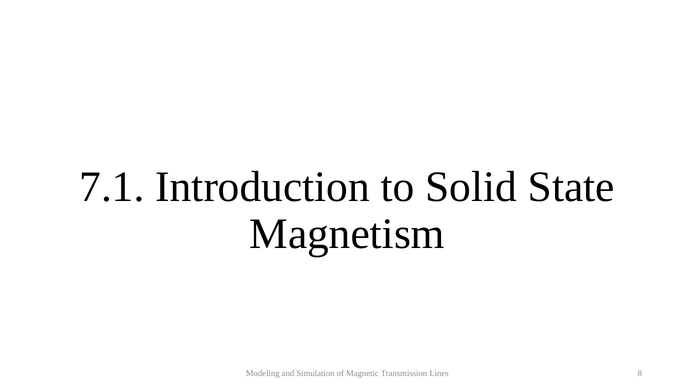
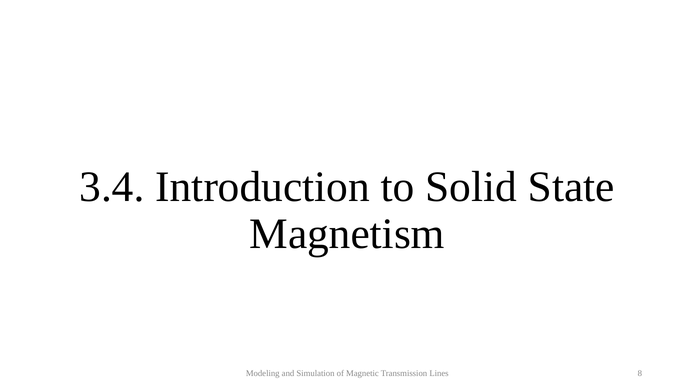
7.1: 7.1 -> 3.4 (112, 187)
